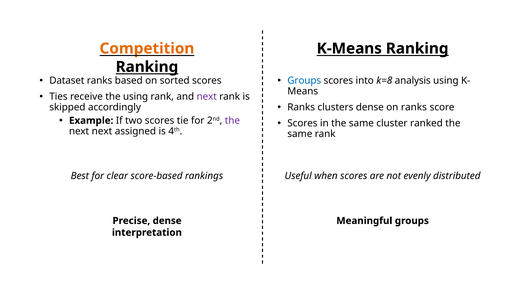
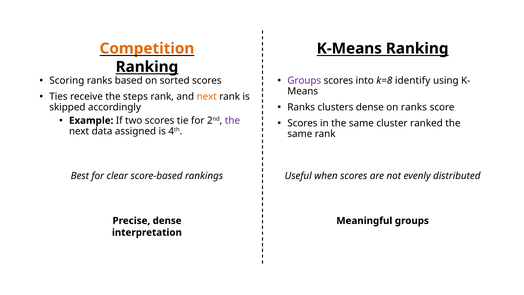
Dataset: Dataset -> Scoring (67, 80)
Groups colour: blue -> purple (304, 80)
analysis: analysis -> identify (413, 80)
the using: using -> steps (135, 97)
next colour: purple -> orange (207, 97)
next next: next -> data (102, 131)
